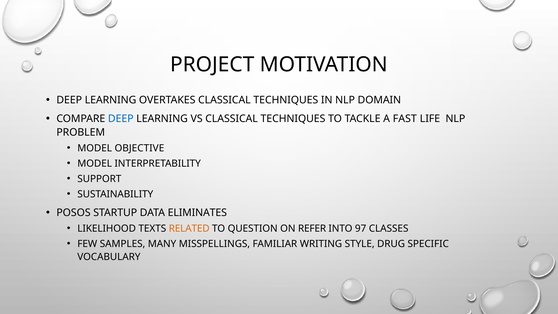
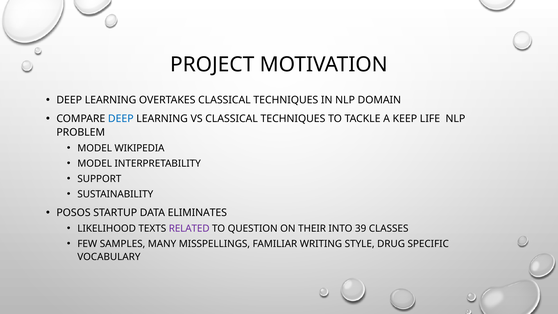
FAST: FAST -> KEEP (405, 119)
OBJECTIVE: OBJECTIVE -> WIKIPEDIA (140, 148)
RELATED colour: orange -> purple (189, 228)
REFER: REFER -> THEIR (312, 228)
97: 97 -> 39 (361, 228)
